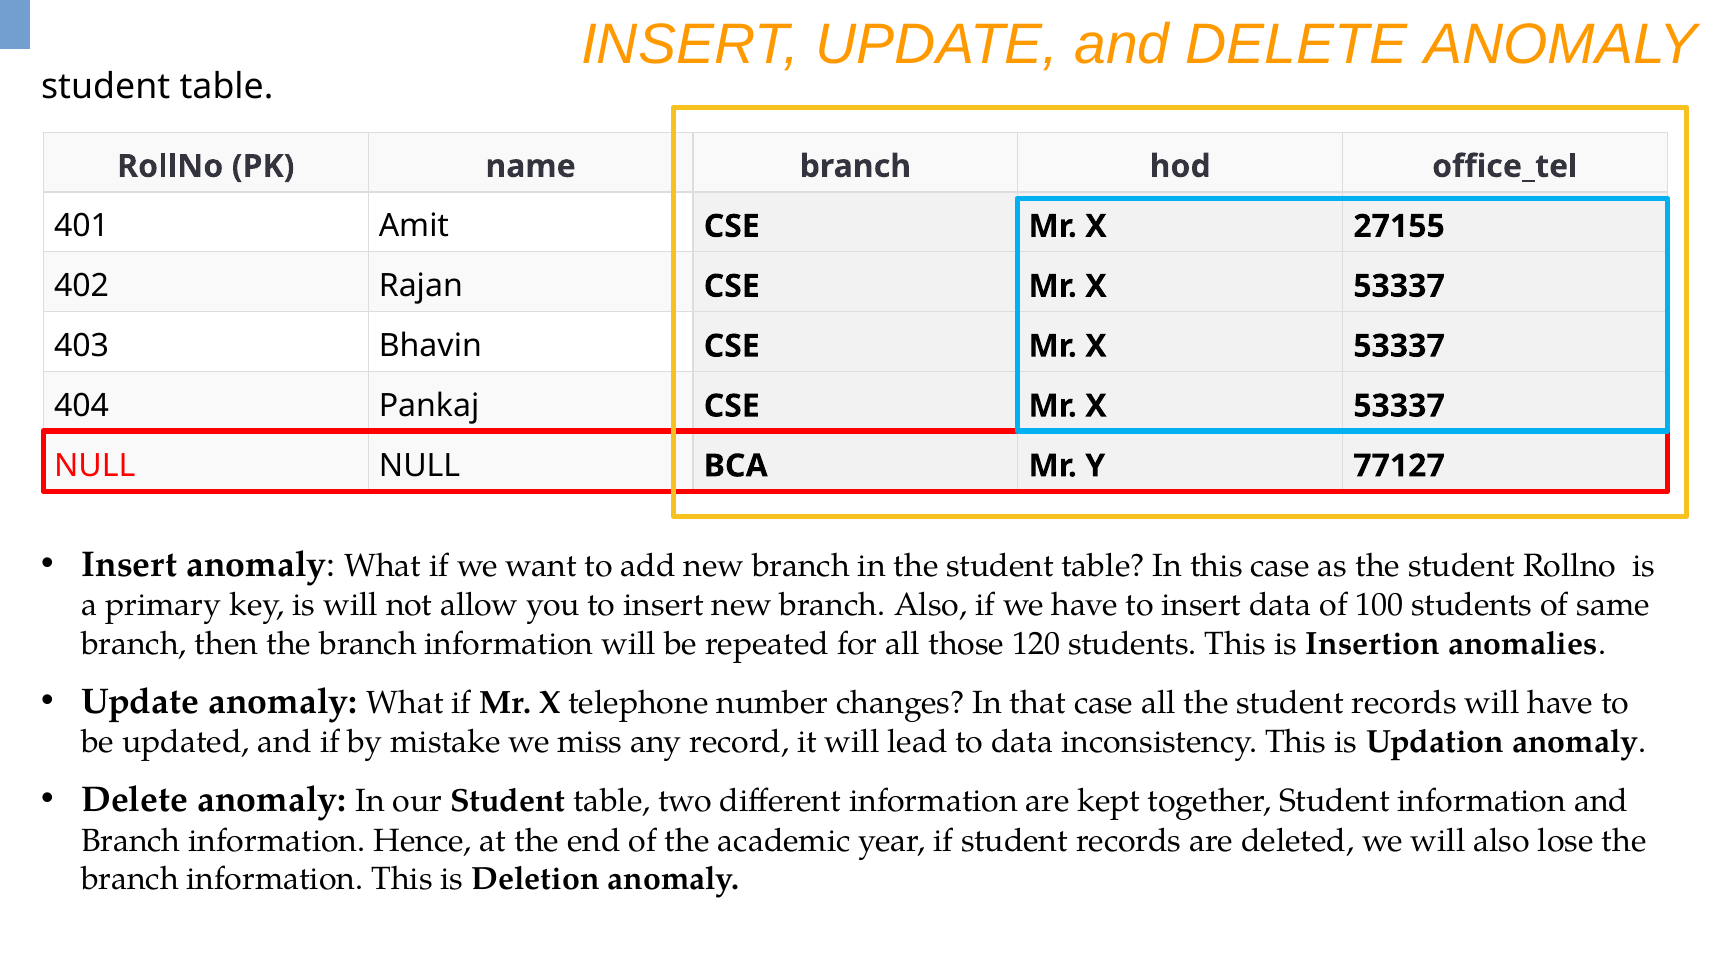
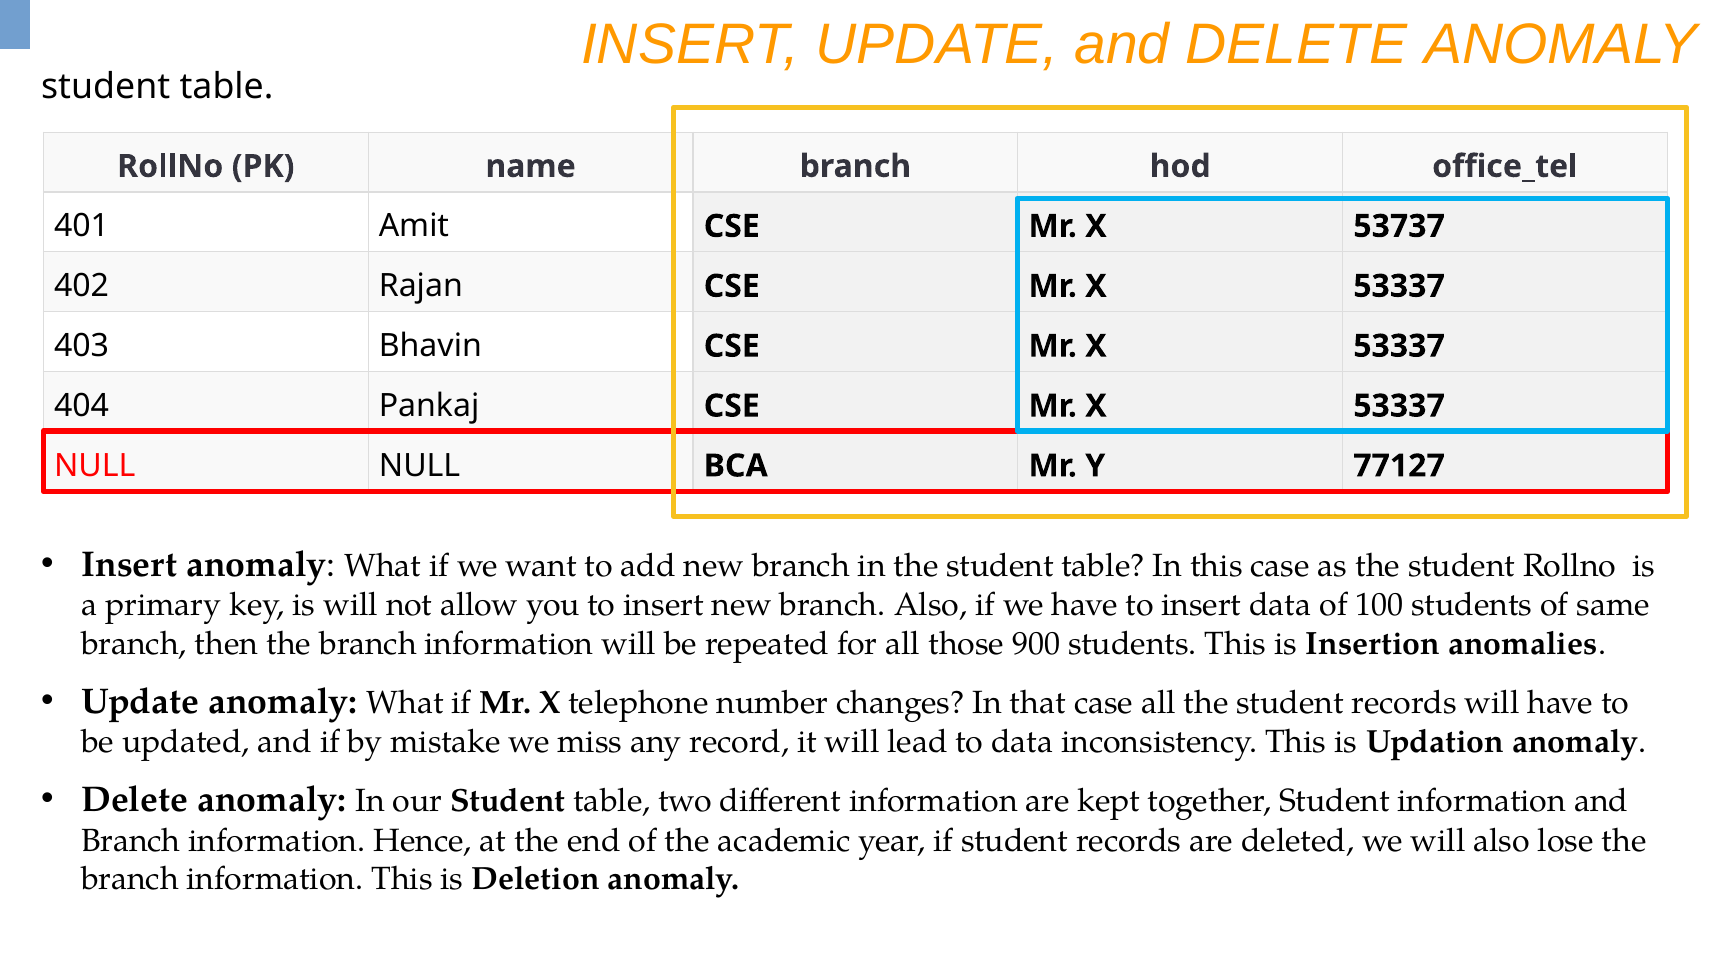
27155: 27155 -> 53737 (1399, 226)
120: 120 -> 900 (1036, 643)
